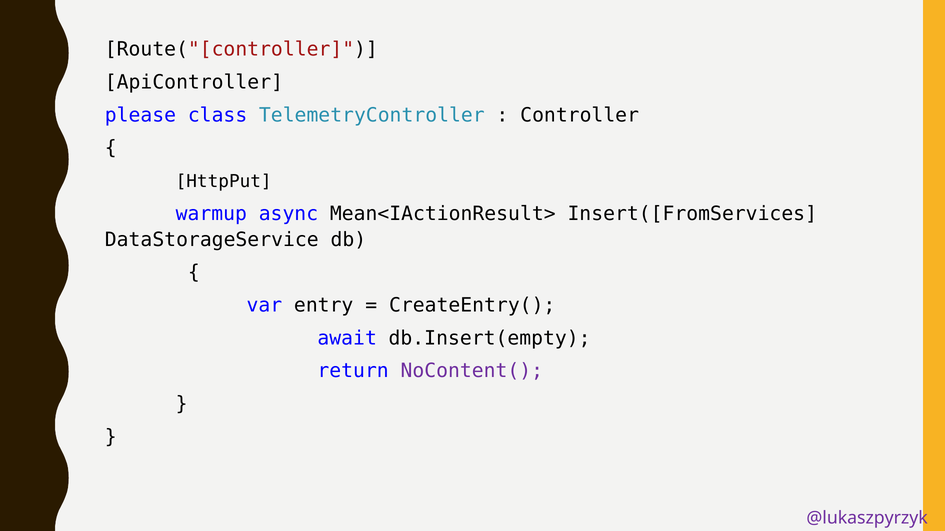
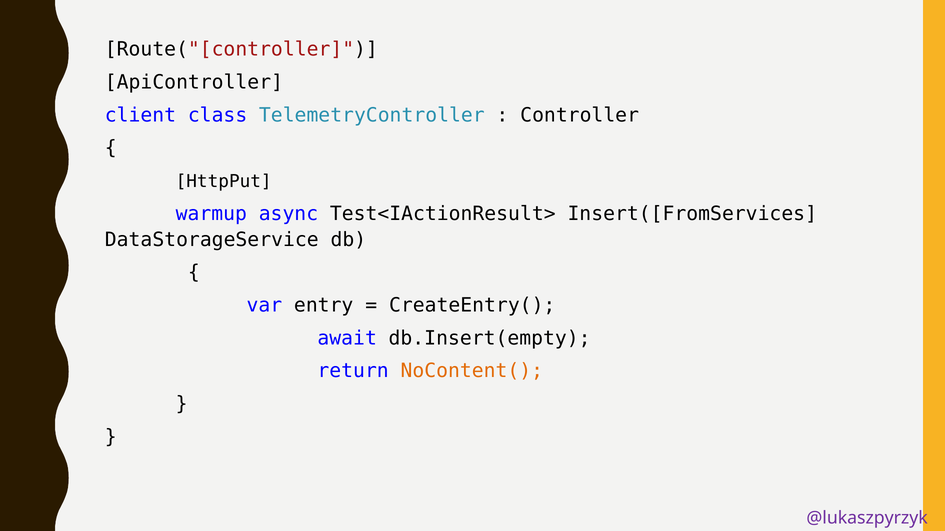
please: please -> client (140, 115)
Mean<IActionResult>: Mean<IActionResult> -> Test<IActionResult> (443, 214)
NoContent( colour: purple -> orange (472, 371)
